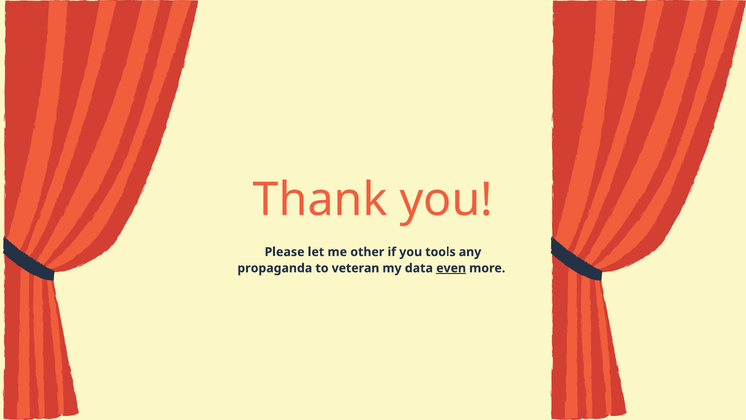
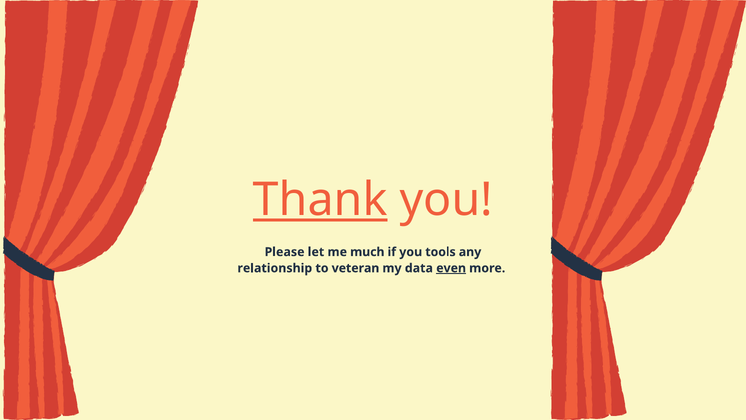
Thank underline: none -> present (320, 200)
other: other -> much (367, 252)
propaganda: propaganda -> relationship (275, 268)
